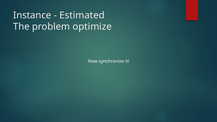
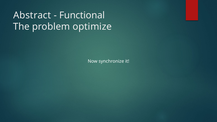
Instance: Instance -> Abstract (32, 15)
Estimated: Estimated -> Functional (82, 15)
